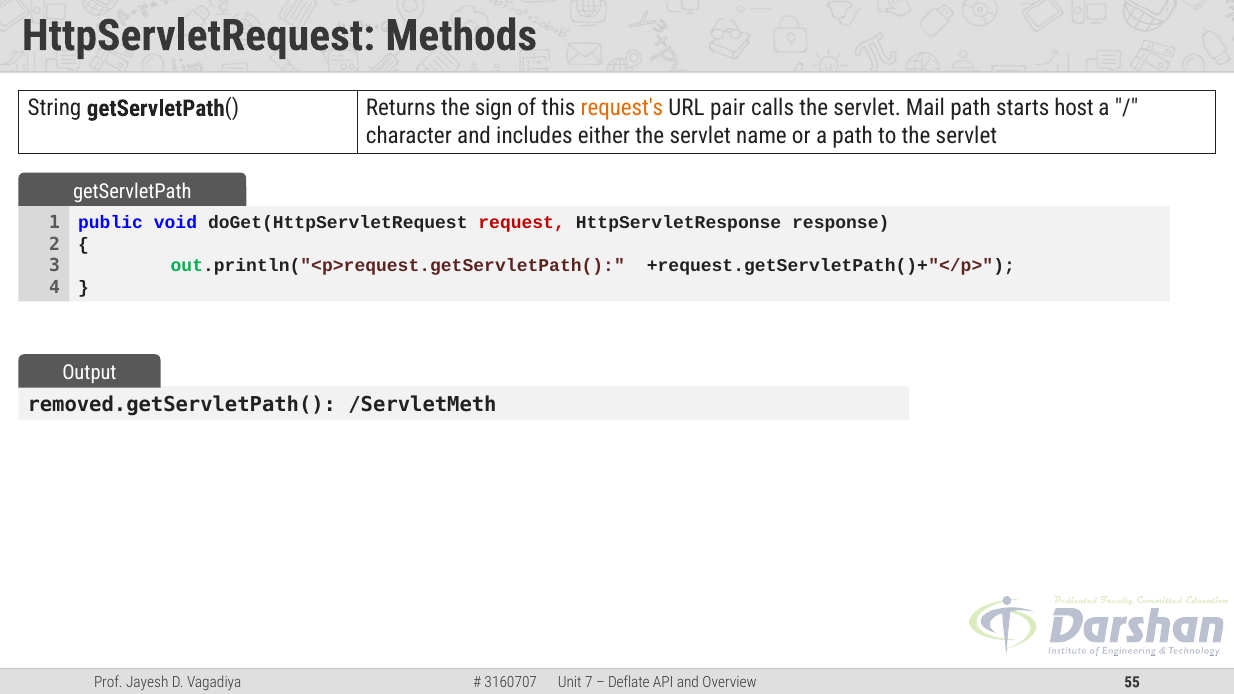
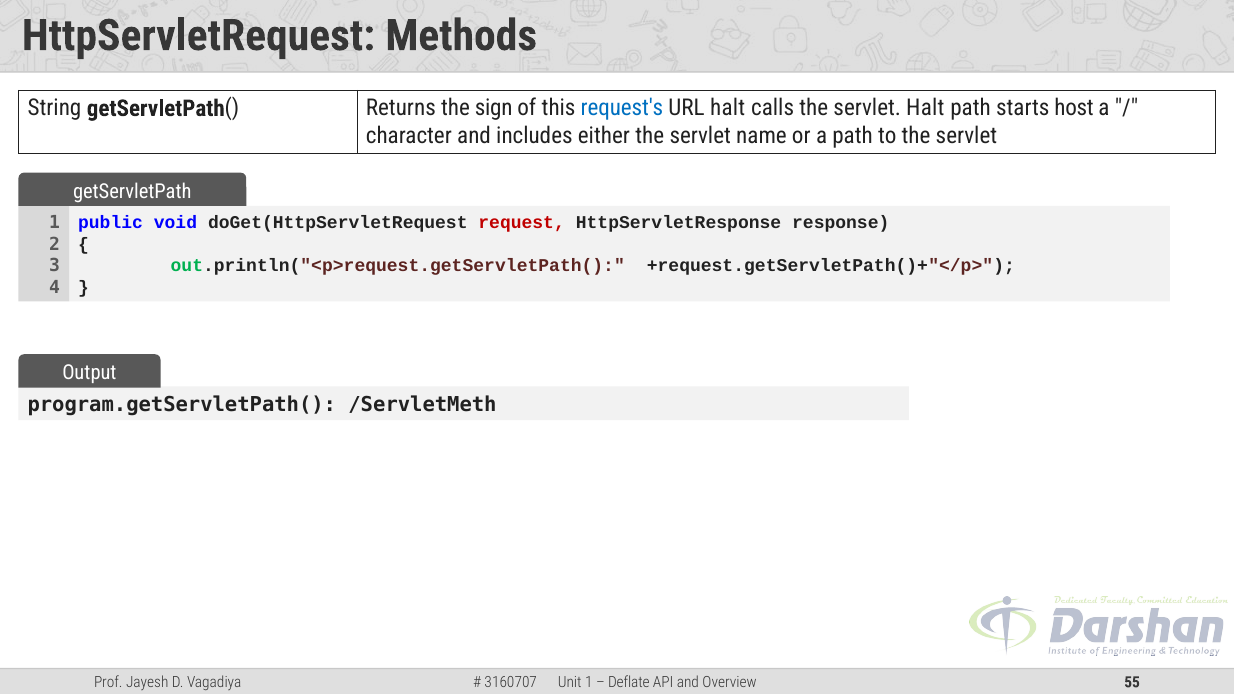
request's colour: orange -> blue (622, 108)
URL pair: pair -> halt (728, 108)
servlet Mail: Mail -> Halt (925, 108)
removed.getServletPath(: removed.getServletPath( -> program.getServletPath( (182, 405)
7: 7 -> 1 (589, 682)
